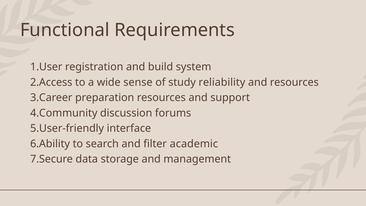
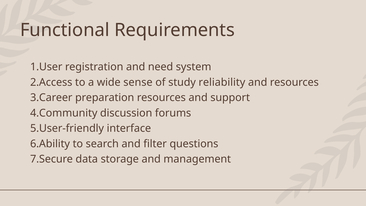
build: build -> need (161, 67)
academic: academic -> questions (194, 144)
